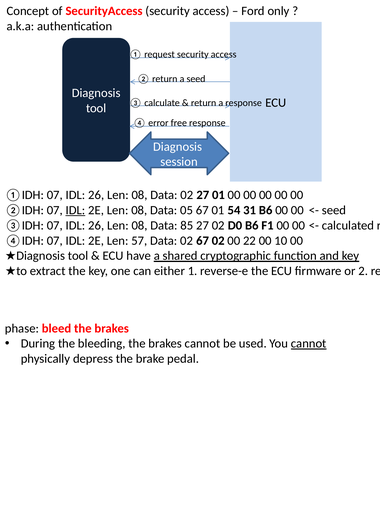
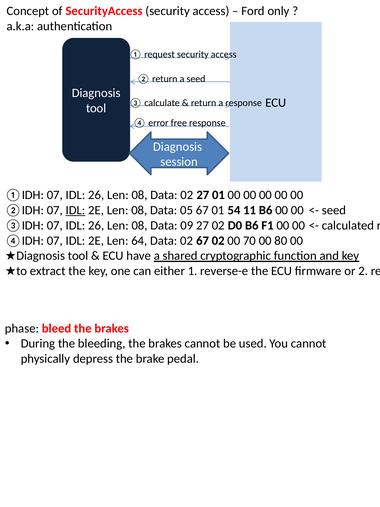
31: 31 -> 11 (250, 210)
85: 85 -> 09 (187, 225)
57: 57 -> 64 (139, 240)
22: 22 -> 70 (249, 240)
10: 10 -> 80 (281, 240)
cannot underline: present -> none (309, 343)
